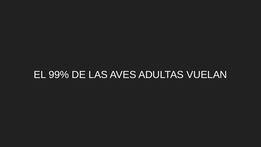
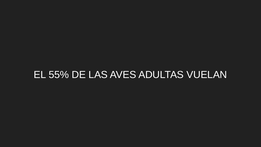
99%: 99% -> 55% (59, 75)
